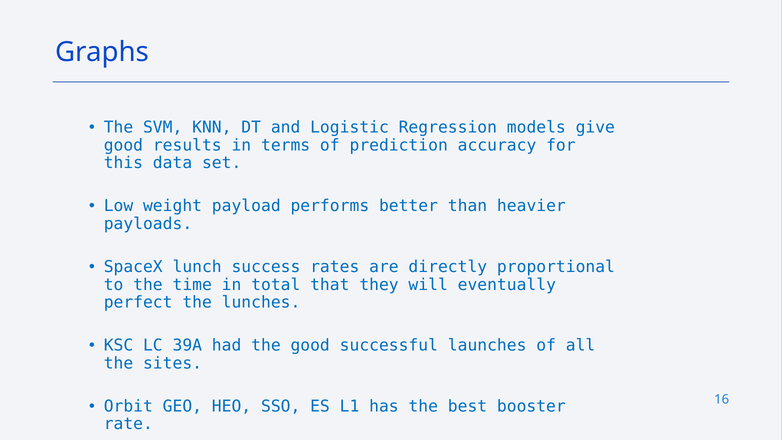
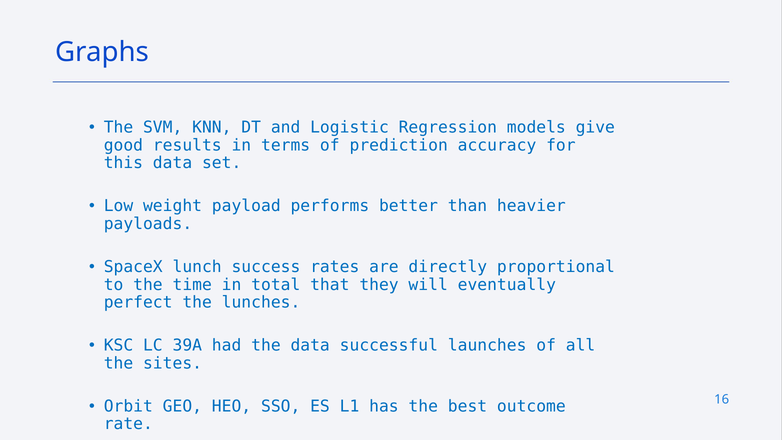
the good: good -> data (310, 345)
booster: booster -> outcome (531, 406)
